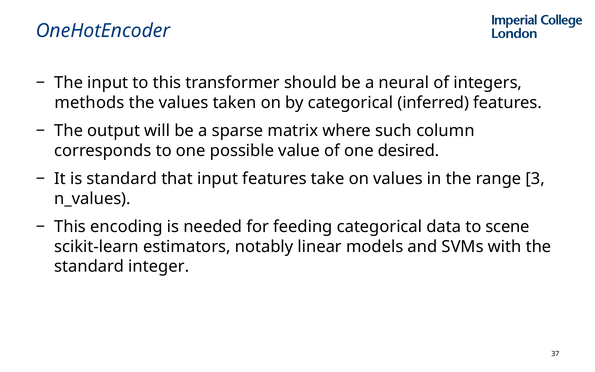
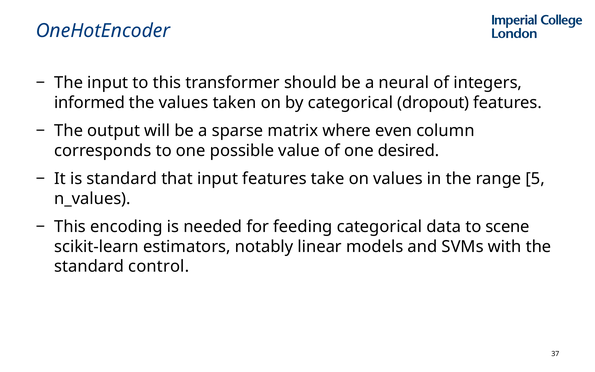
methods: methods -> informed (90, 103)
inferred: inferred -> dropout (433, 103)
such: such -> even (394, 131)
3: 3 -> 5 (535, 179)
integer: integer -> control (159, 266)
